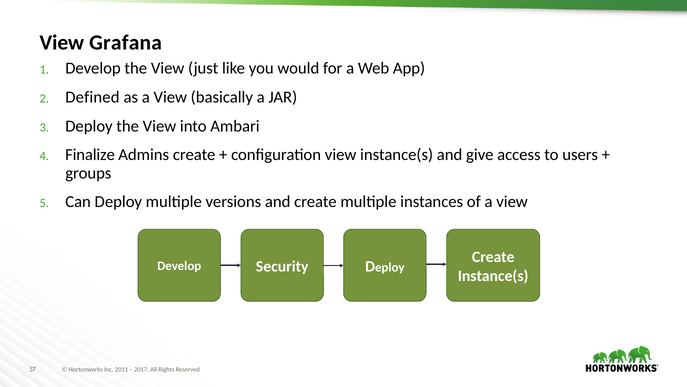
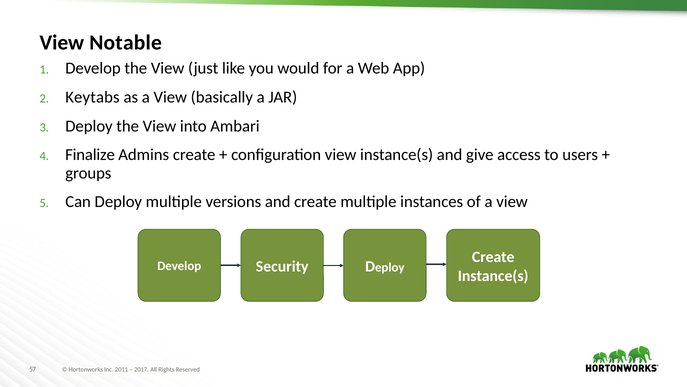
Grafana: Grafana -> Notable (126, 43)
Defined: Defined -> Keytabs (92, 97)
